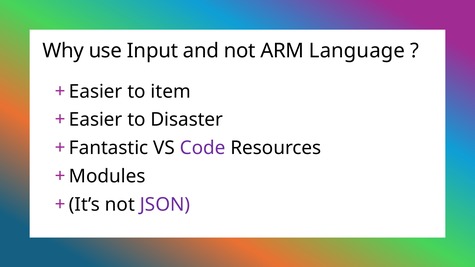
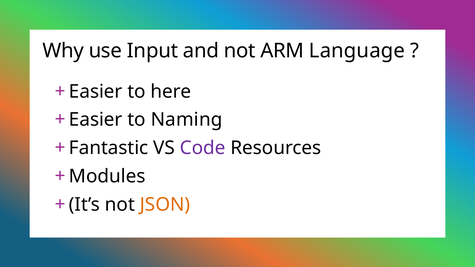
item: item -> here (171, 91)
Disaster: Disaster -> Naming (187, 120)
JSON colour: purple -> orange (165, 205)
